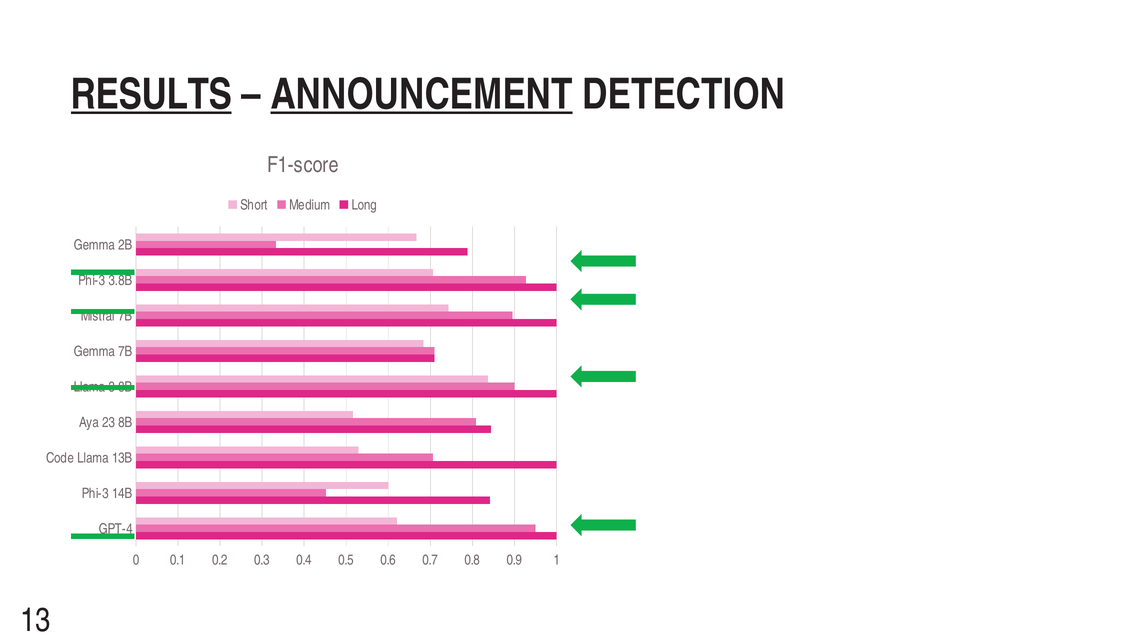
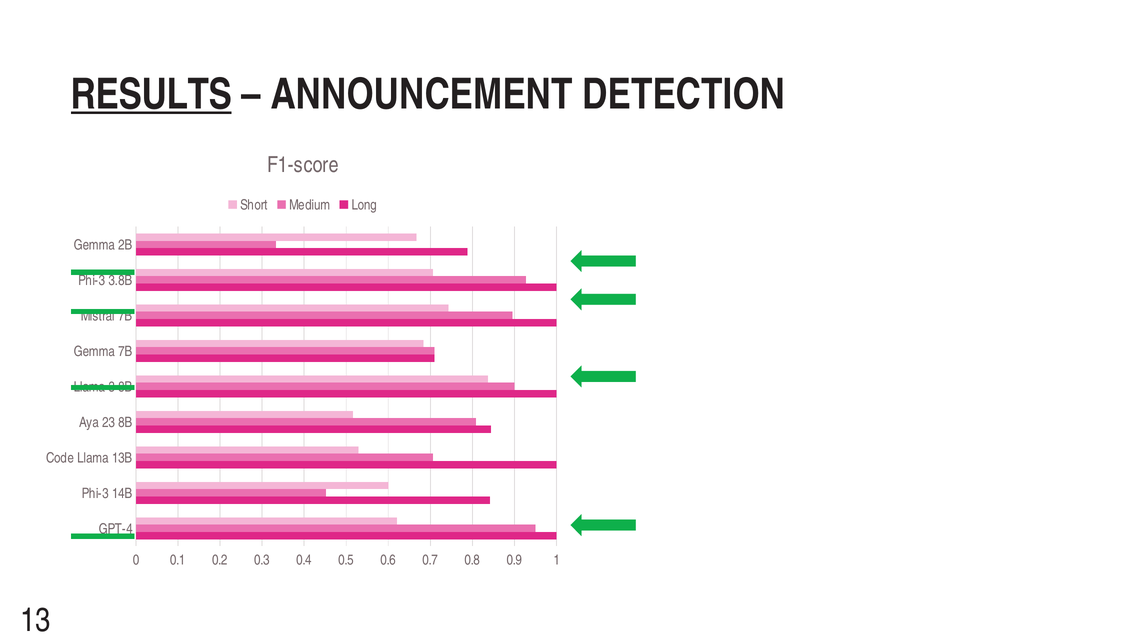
ANNOUNCEMENT underline: present -> none (422, 94)
